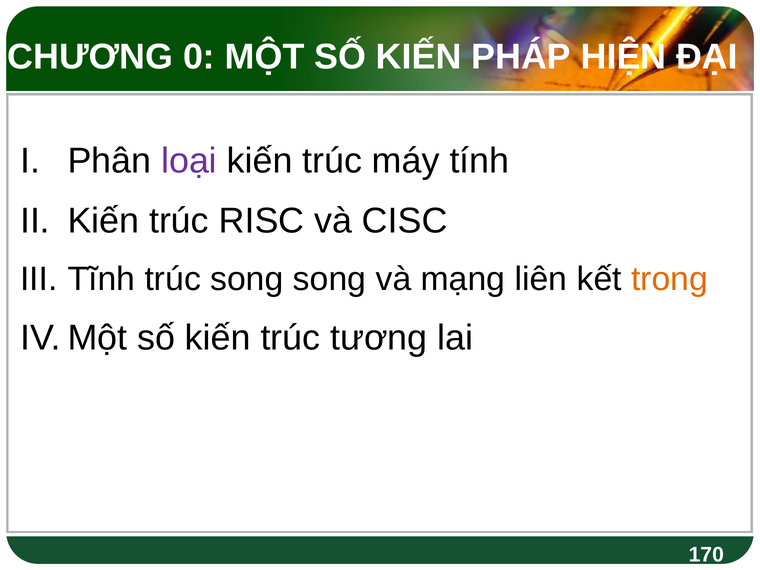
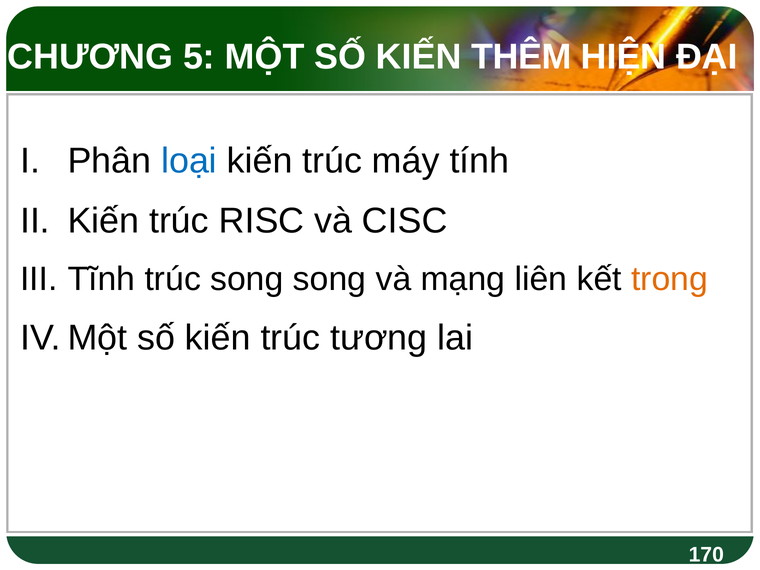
0: 0 -> 5 (199, 57)
PHÁP: PHÁP -> THÊM (521, 57)
loại colour: purple -> blue (189, 161)
